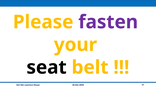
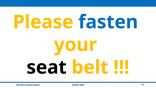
fasten colour: purple -> blue (108, 22)
